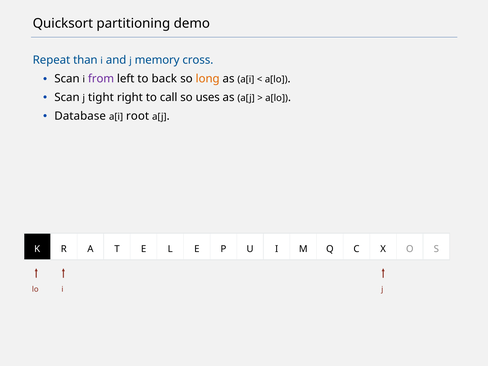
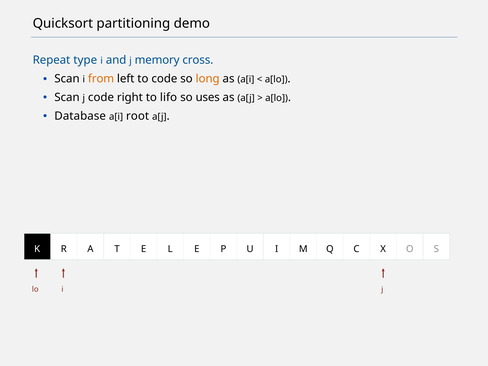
than: than -> type (85, 60)
from colour: purple -> orange (101, 79)
to back: back -> code (164, 79)
j tight: tight -> code (101, 97)
call: call -> lifo (169, 97)
